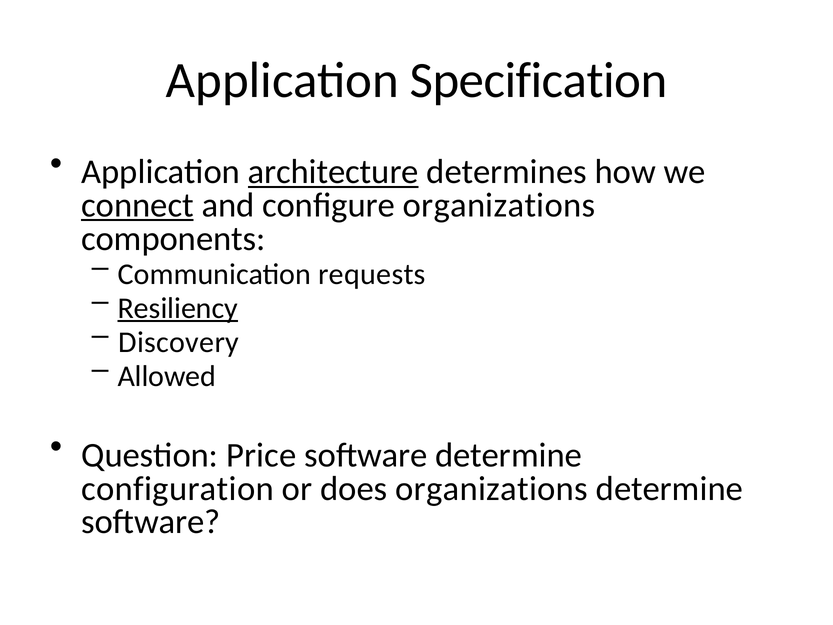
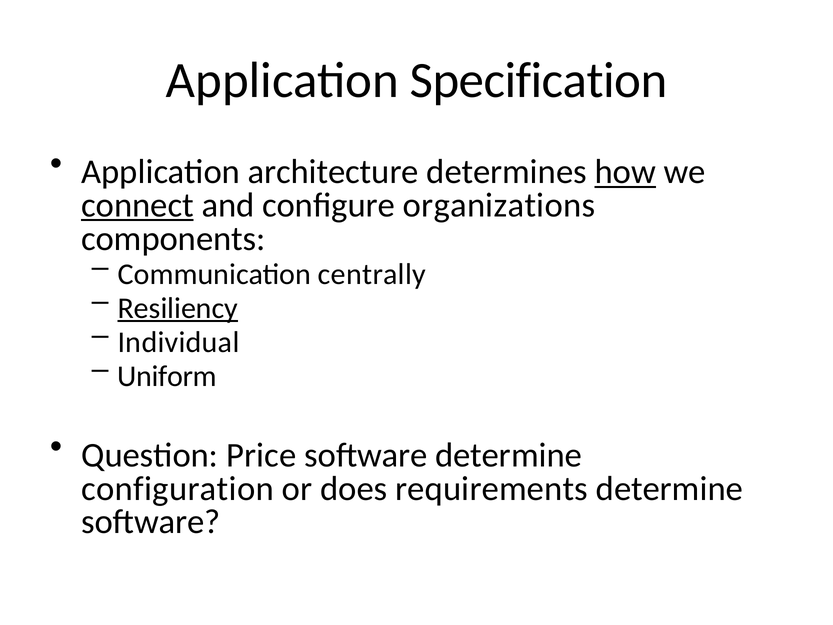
architecture underline: present -> none (333, 172)
how underline: none -> present (625, 172)
requests: requests -> centrally (372, 274)
Discovery: Discovery -> Individual (179, 342)
Allowed: Allowed -> Uniform (167, 376)
does organizations: organizations -> requirements (492, 488)
